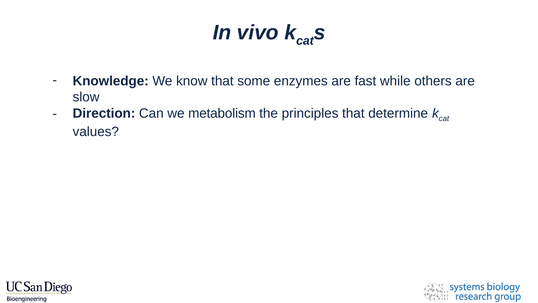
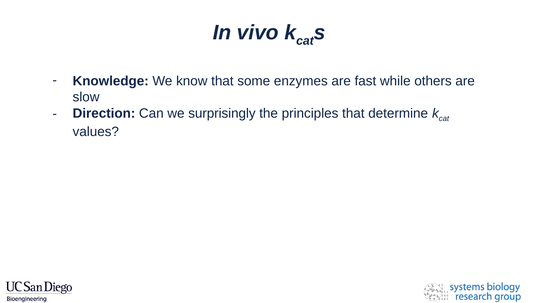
metabolism: metabolism -> surprisingly (222, 113)
